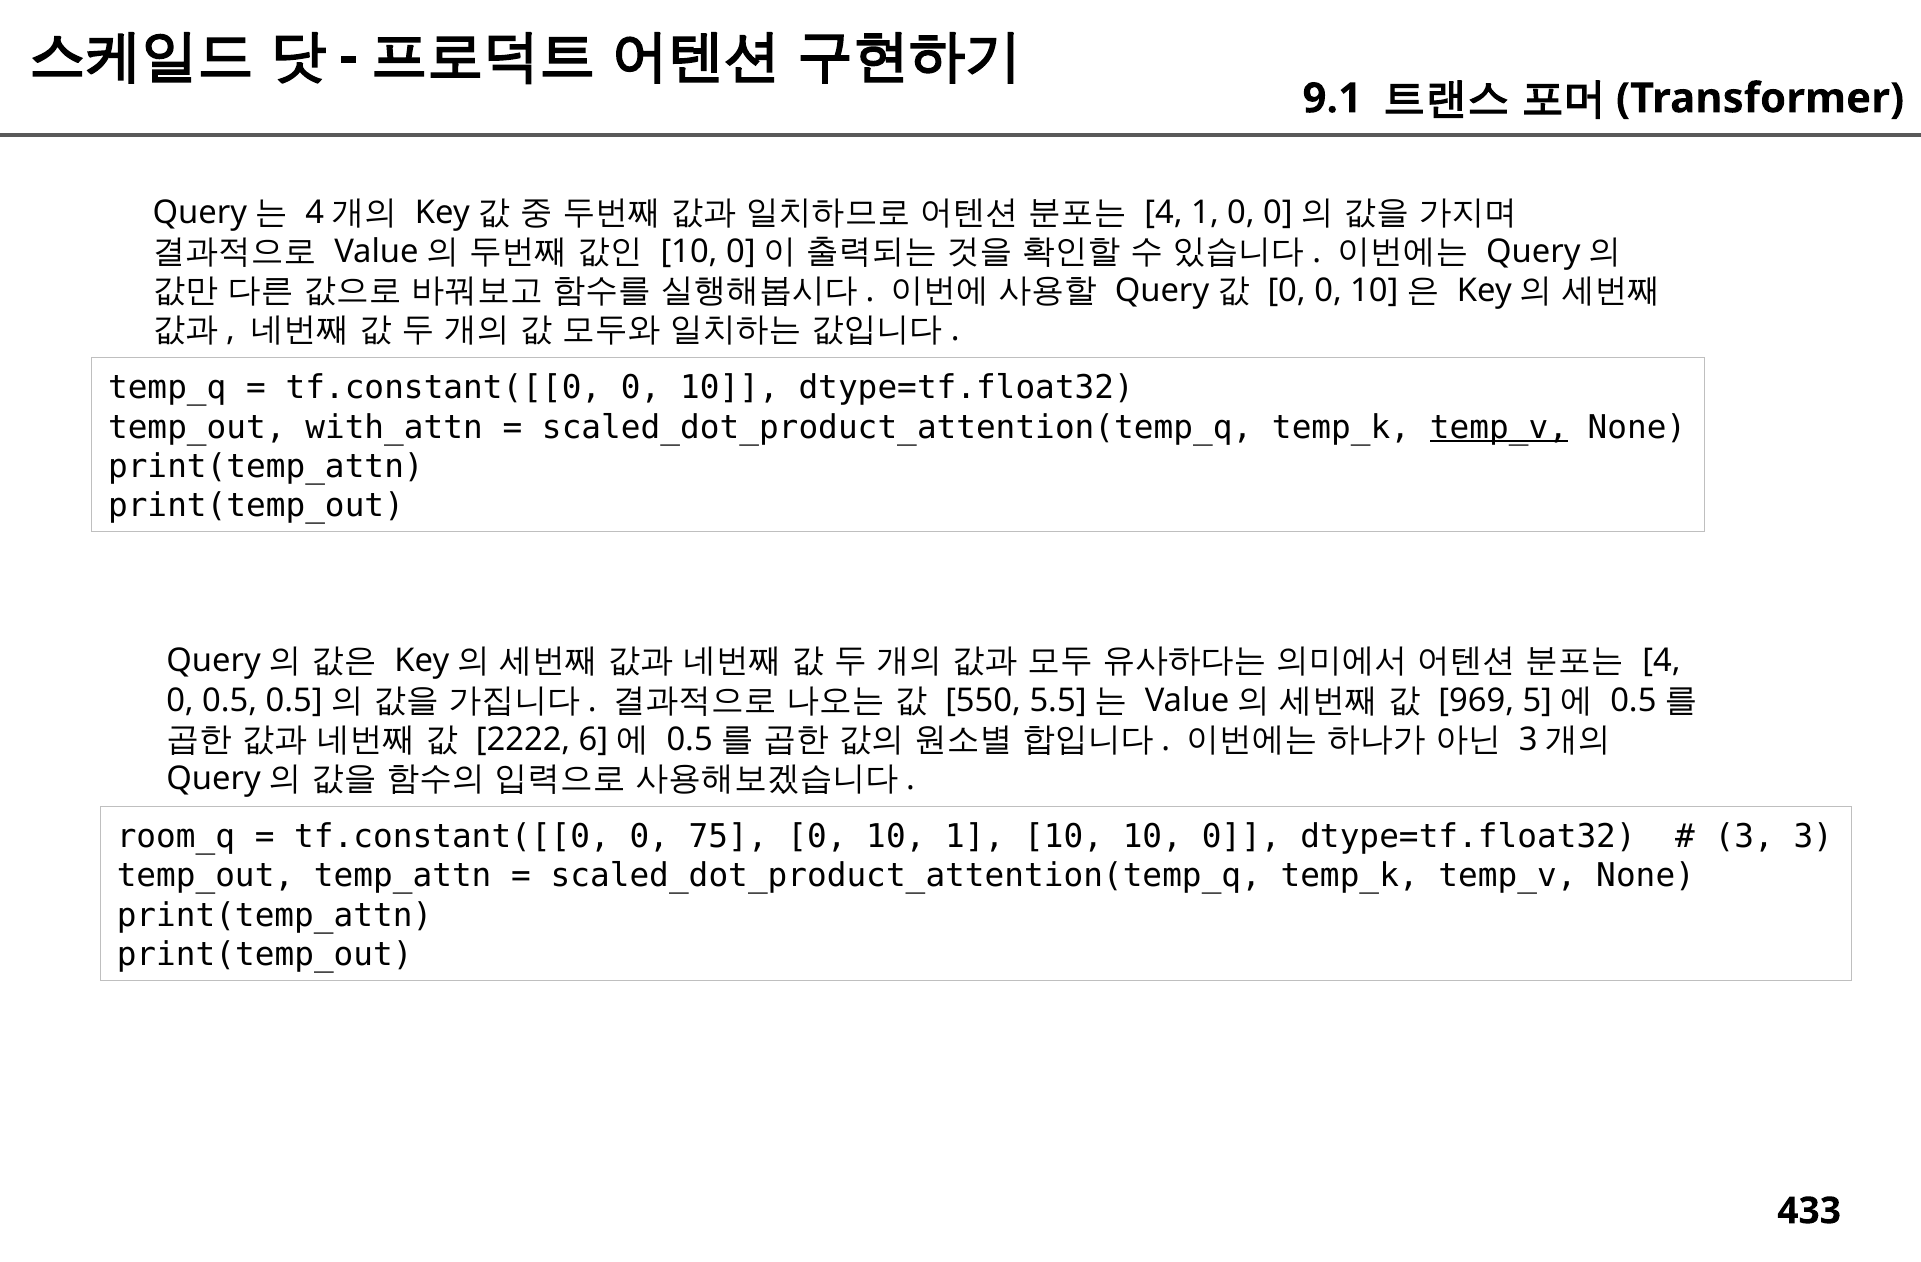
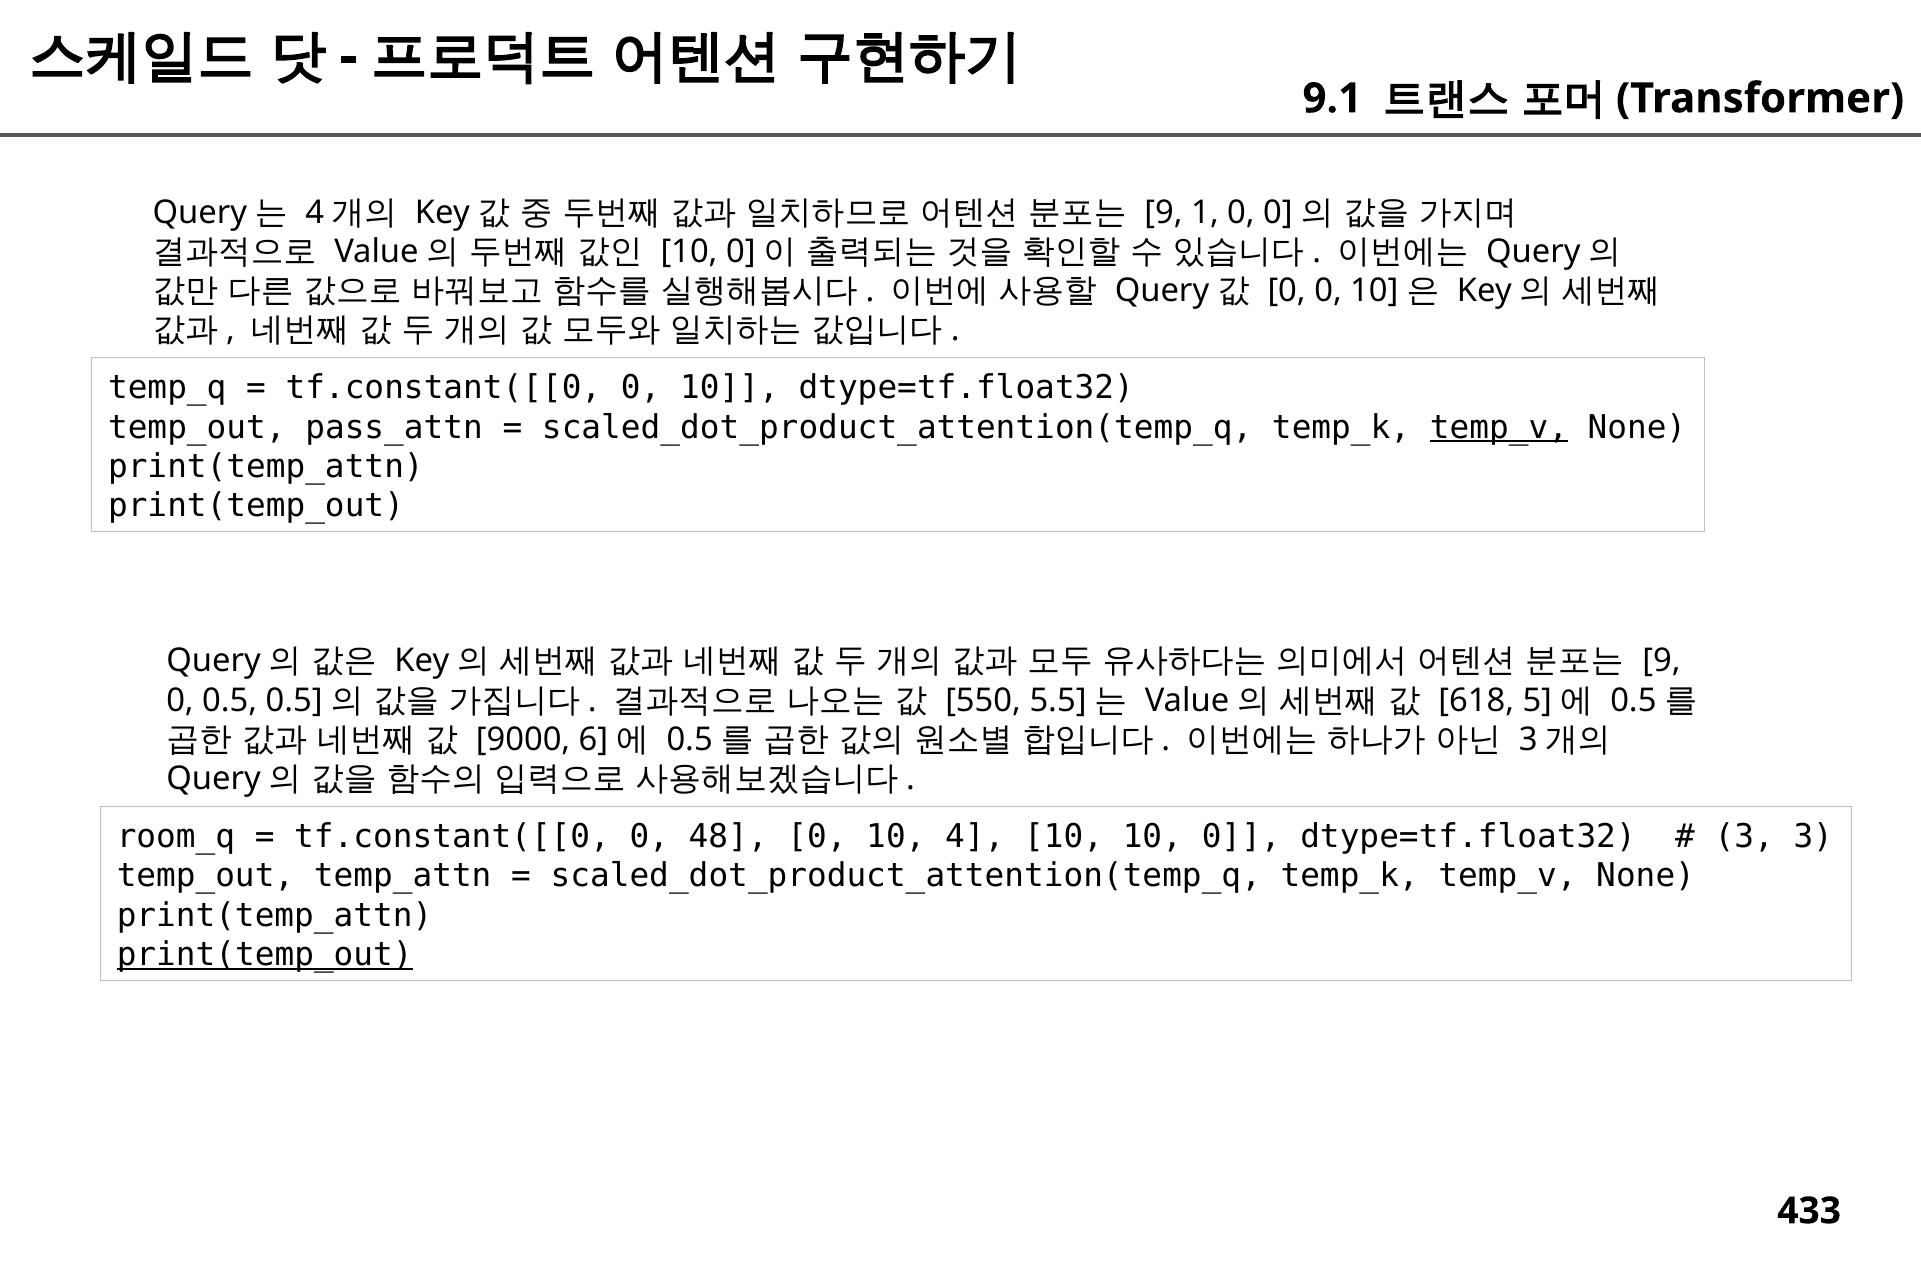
4: 4 -> 9 (1164, 212)
with_attn: with_attn -> pass_attn (394, 427)
4: 4 -> 9 (1662, 661)
969: 969 -> 618 (1476, 700)
2222: 2222 -> 9000 (523, 740)
75: 75 -> 48 (728, 837)
10 1: 1 -> 4 (975, 837)
print(temp_out underline: none -> present (265, 954)
